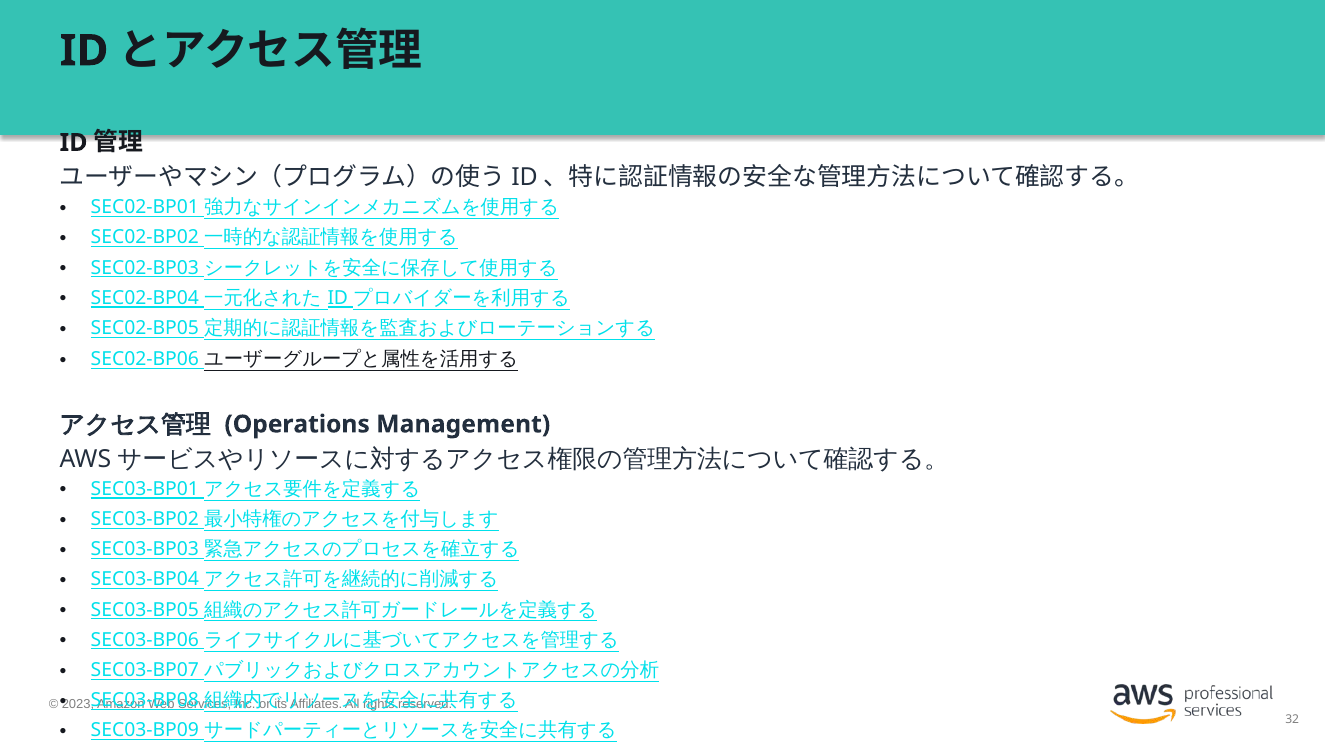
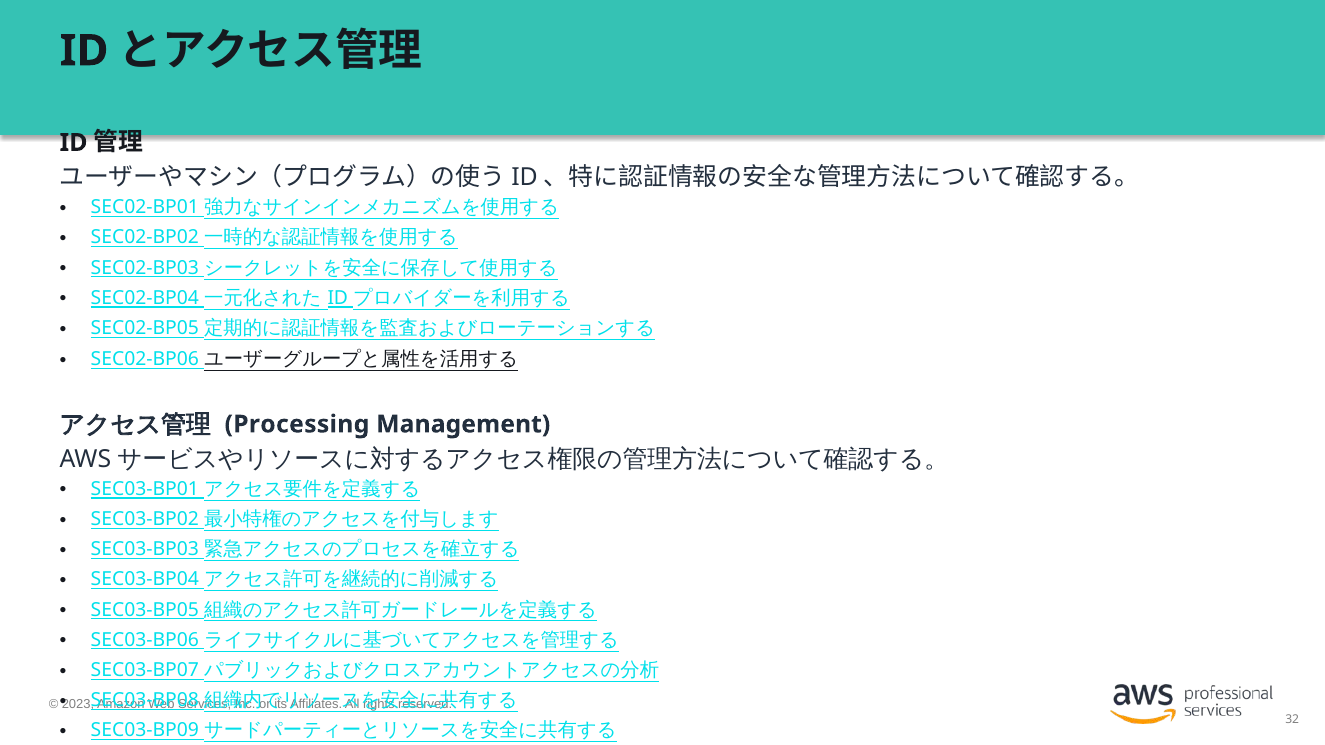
Operations: Operations -> Processing (297, 424)
